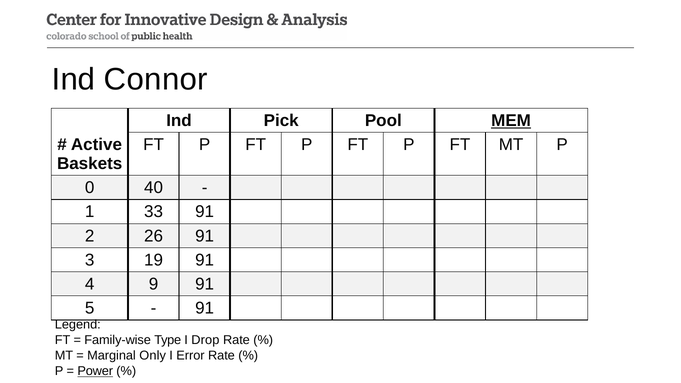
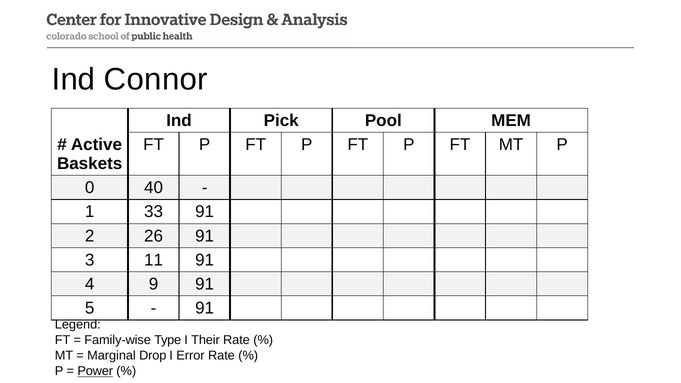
MEM underline: present -> none (511, 121)
19: 19 -> 11 (154, 260)
Drop: Drop -> Their (206, 340)
Only: Only -> Drop (153, 356)
